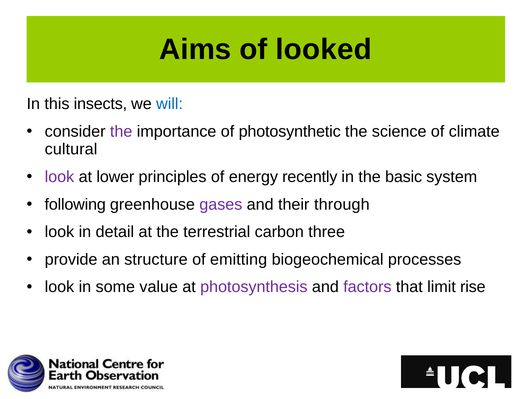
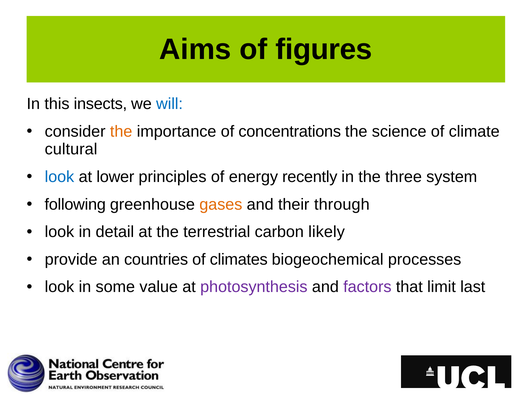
looked: looked -> figures (324, 49)
the colour: purple -> orange (121, 131)
photosynthetic: photosynthetic -> concentrations (290, 131)
look colour: purple -> blue (59, 177)
basic: basic -> three (404, 177)
gases colour: purple -> orange (221, 204)
three: three -> likely (327, 232)
structure: structure -> countries (156, 259)
emitting: emitting -> climates (239, 259)
rise: rise -> last (473, 287)
